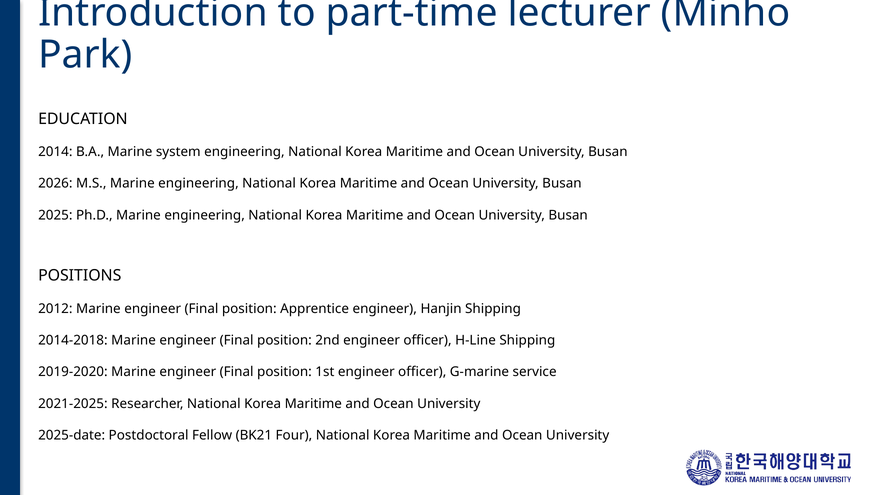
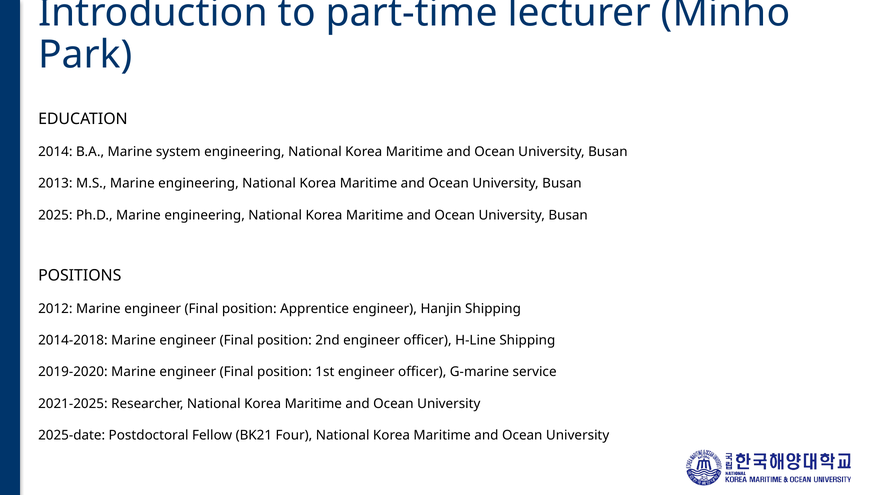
2026: 2026 -> 2013 (55, 184)
